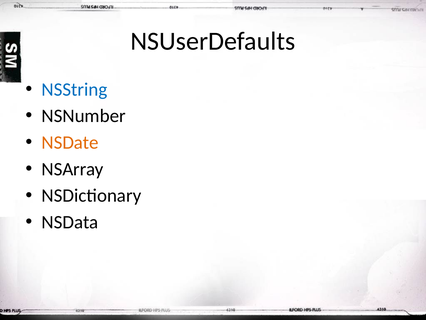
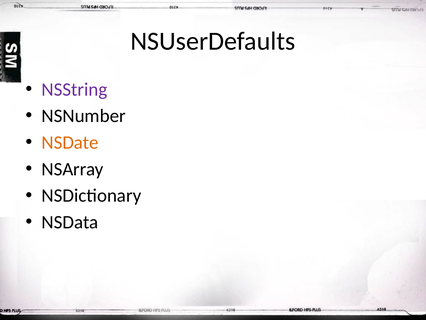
NSString colour: blue -> purple (74, 89)
